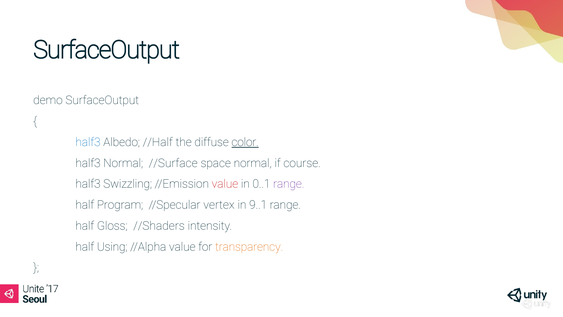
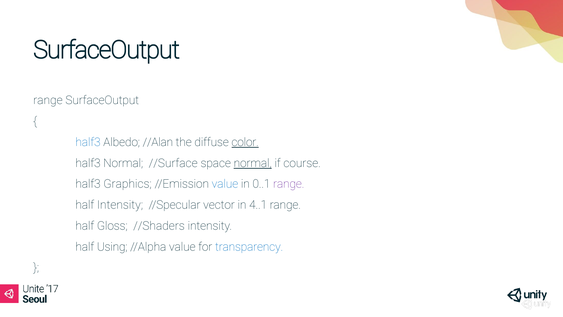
demo: demo -> range (48, 100)
//Half: //Half -> //Alan (158, 142)
normal underline: none -> present (253, 163)
Swizzling: Swizzling -> Graphics (128, 184)
value colour: red -> blue (225, 184)
half Program: Program -> Intensity (120, 205)
vertex: vertex -> vector (219, 205)
9..1: 9..1 -> 4..1 (258, 205)
transparency colour: orange -> blue (249, 247)
